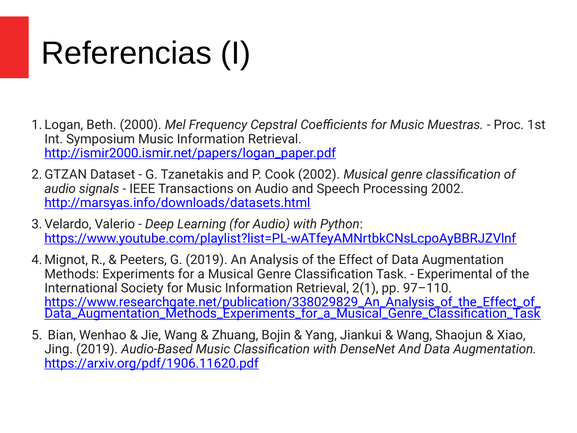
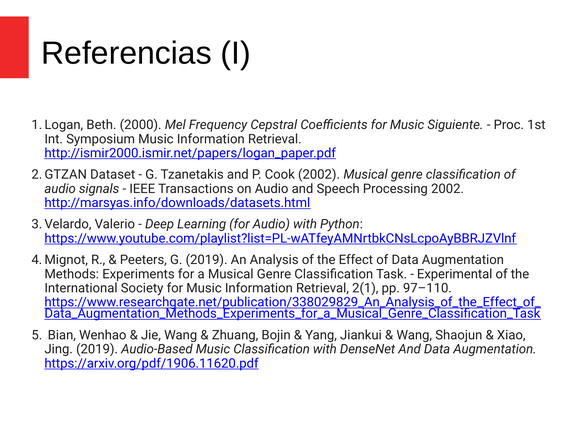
Muestras: Muestras -> Siguiente (455, 125)
